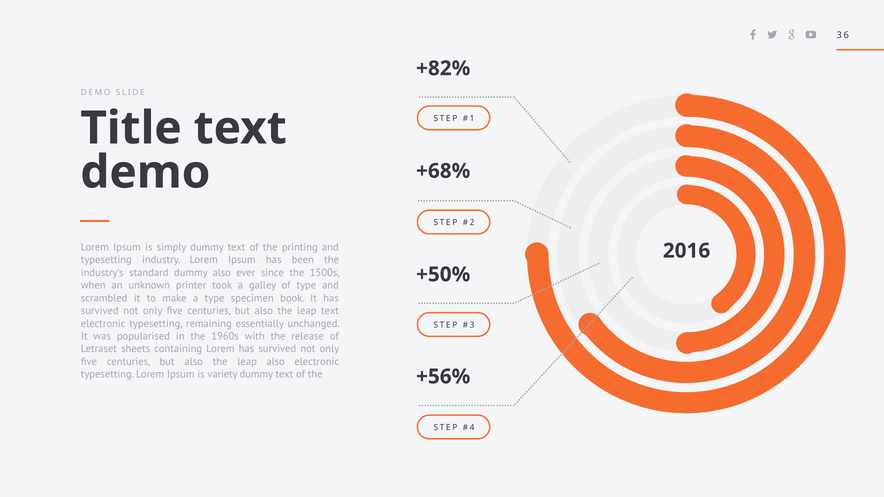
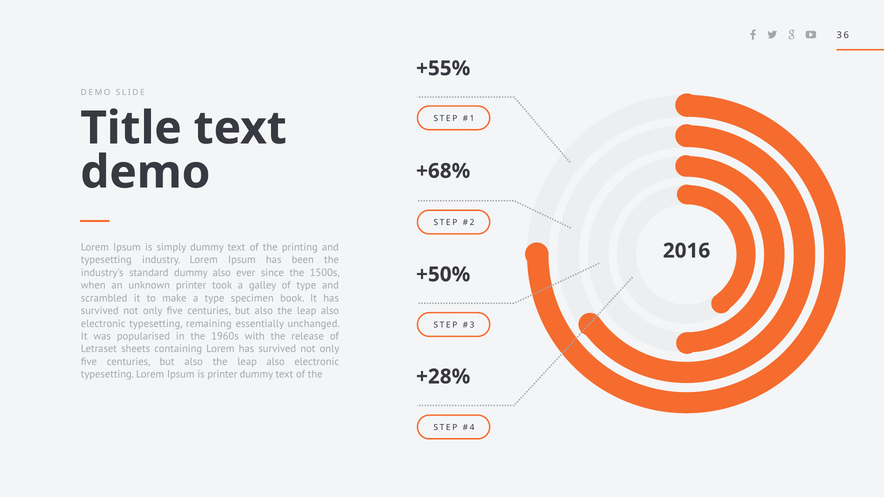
+82%: +82% -> +55% (443, 68)
text: text -> also (330, 311)
is variety: variety -> printer (222, 375)
+56%: +56% -> +28% (443, 377)
